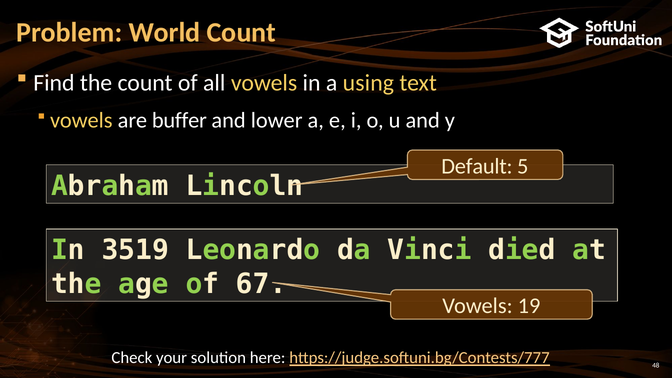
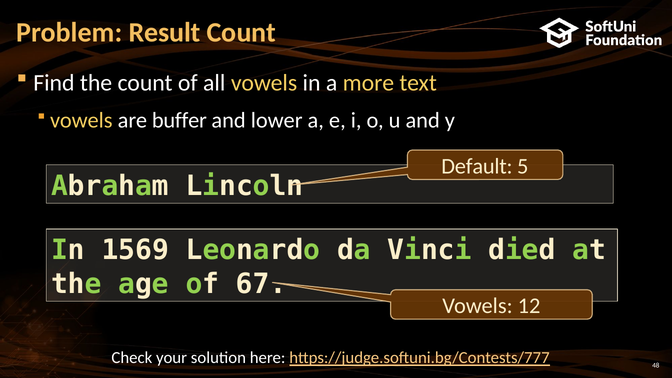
World: World -> Result (165, 33)
using: using -> more (368, 83)
3519: 3519 -> 1569 (135, 250)
19: 19 -> 12 (529, 306)
